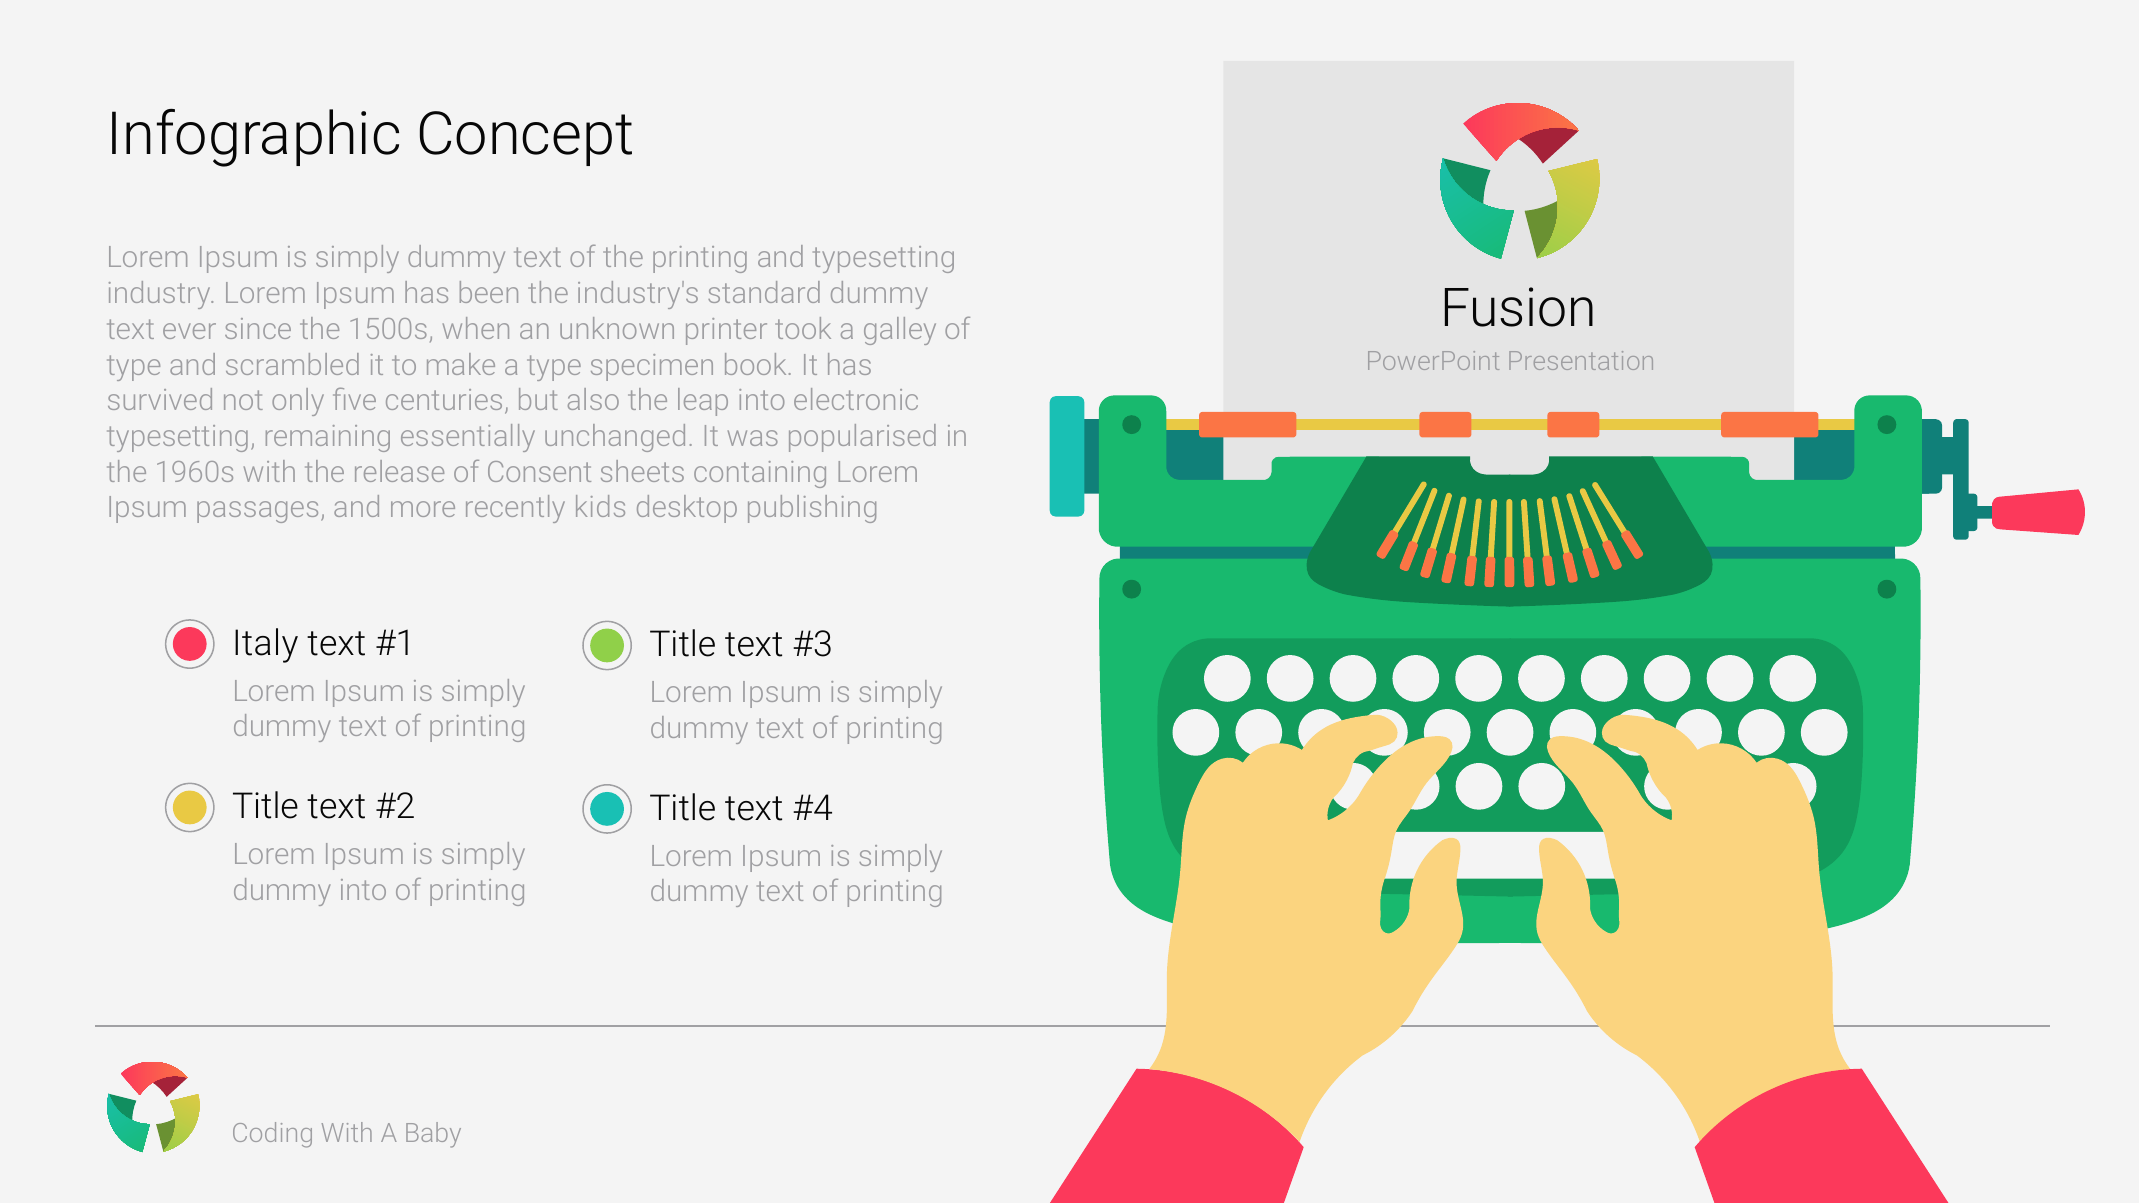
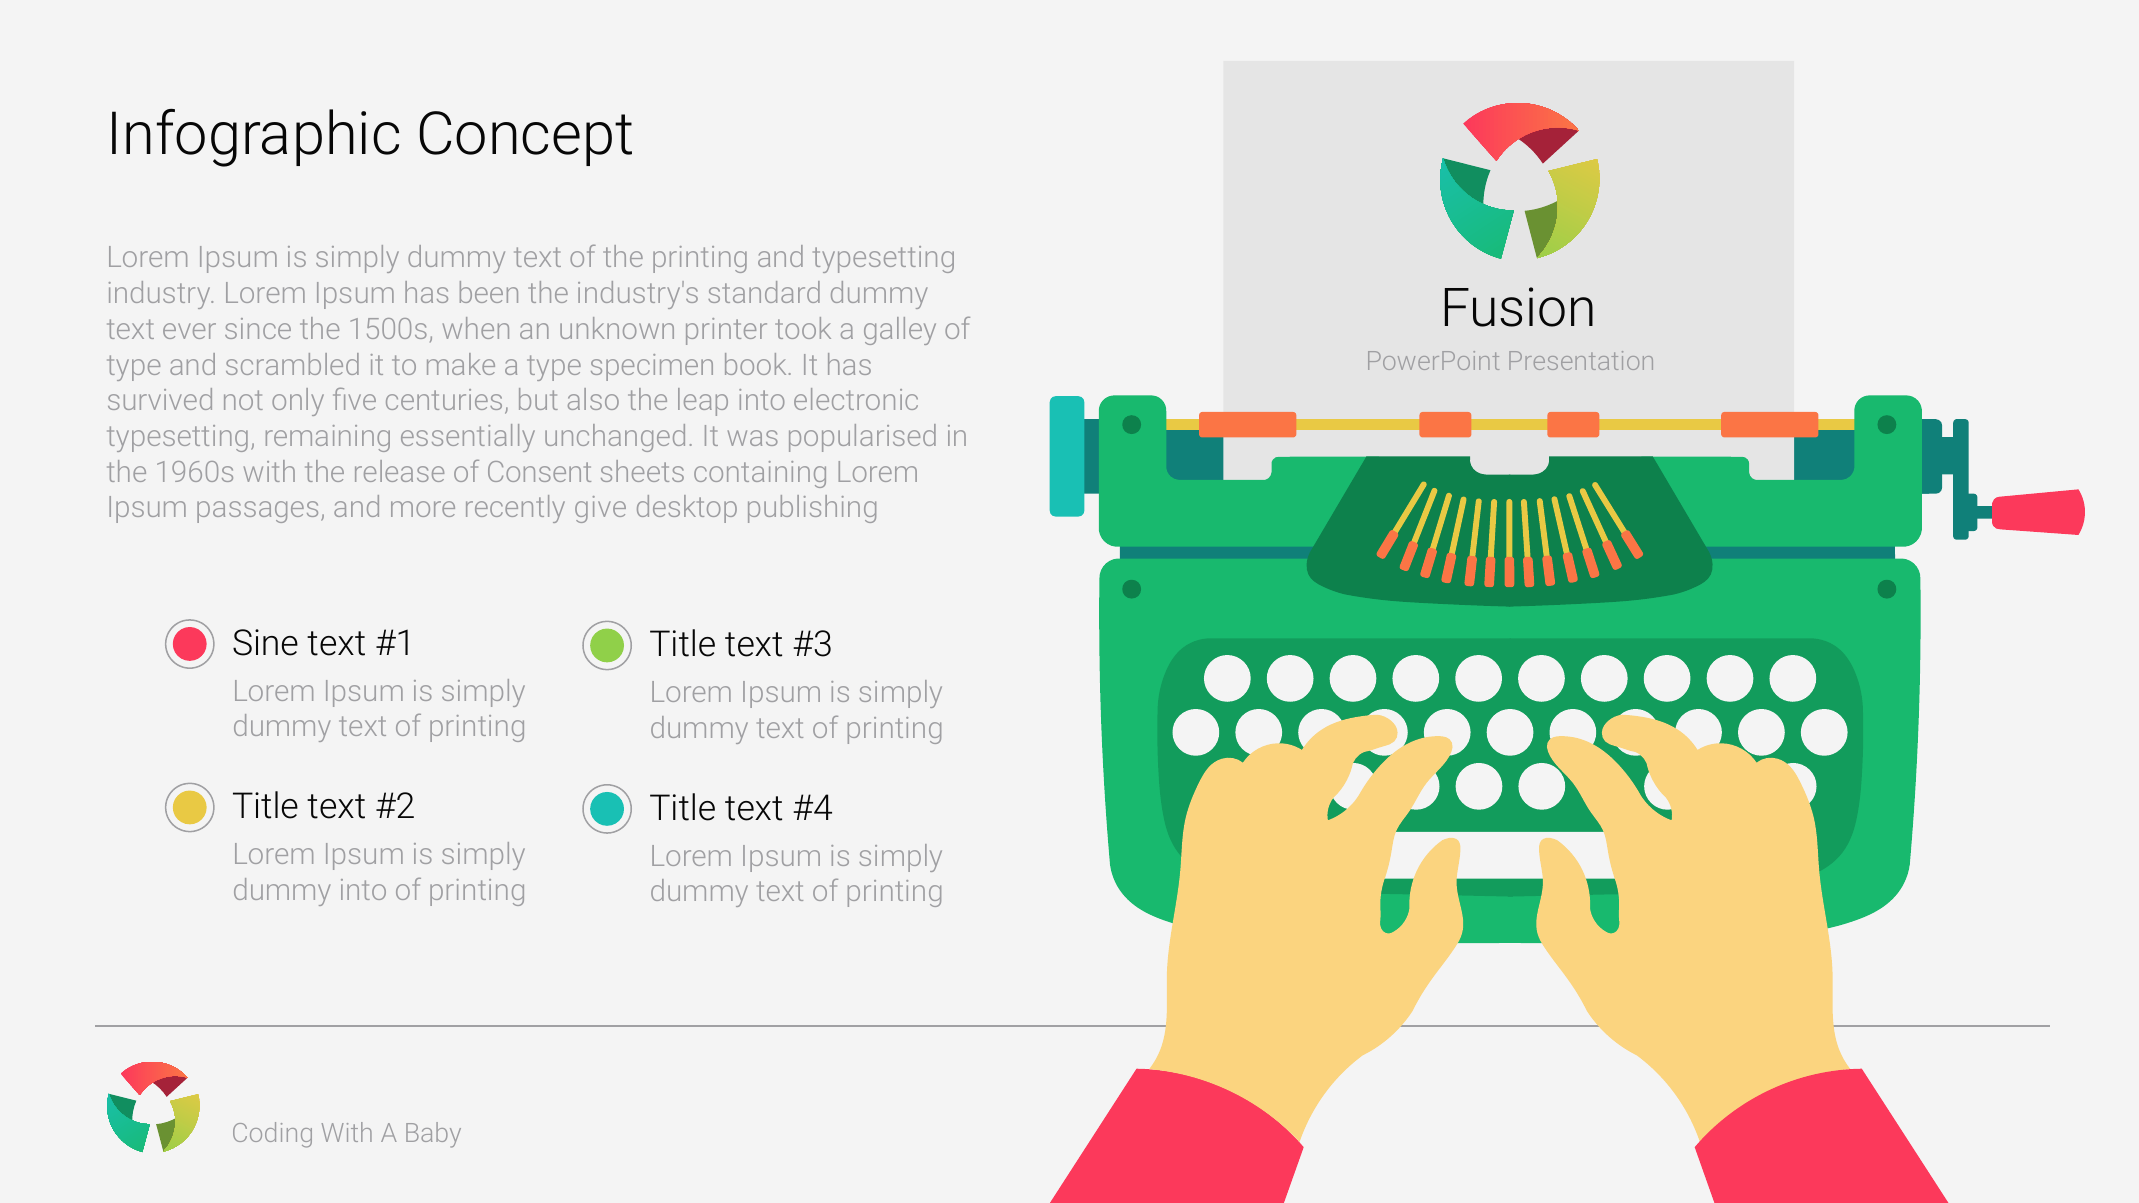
kids: kids -> give (600, 508)
Italy: Italy -> Sine (265, 644)
